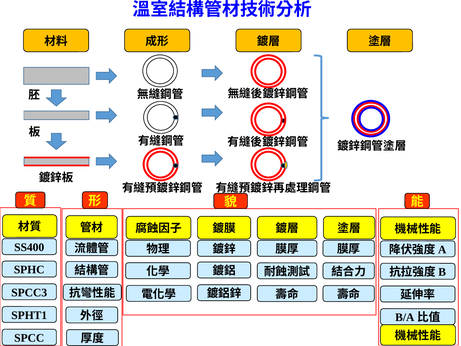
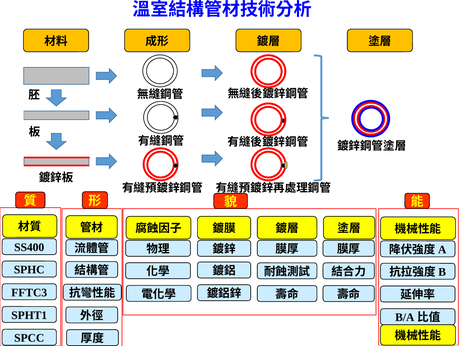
SPCC3: SPCC3 -> FFTC3 (29, 292)
